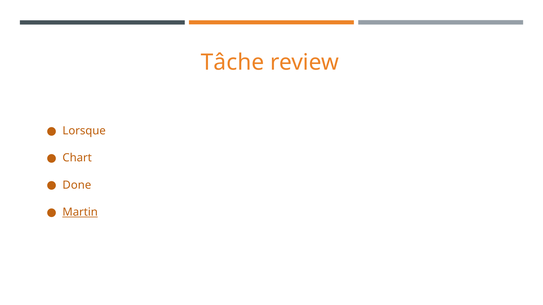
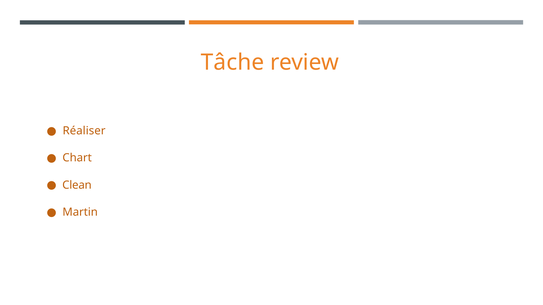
Lorsque: Lorsque -> Réaliser (84, 131)
Done: Done -> Clean (77, 185)
Martin underline: present -> none (80, 212)
